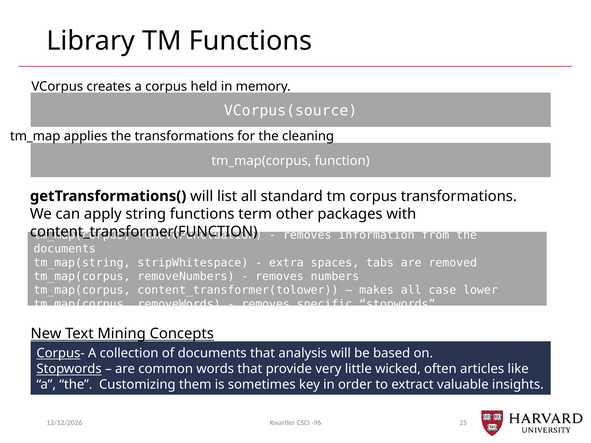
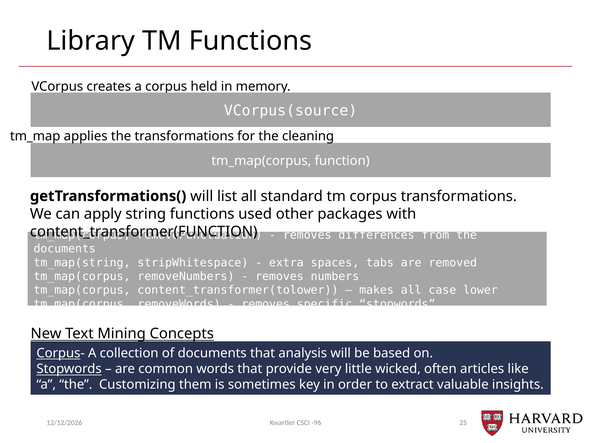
term: term -> used (255, 214)
information: information -> differences (376, 235)
